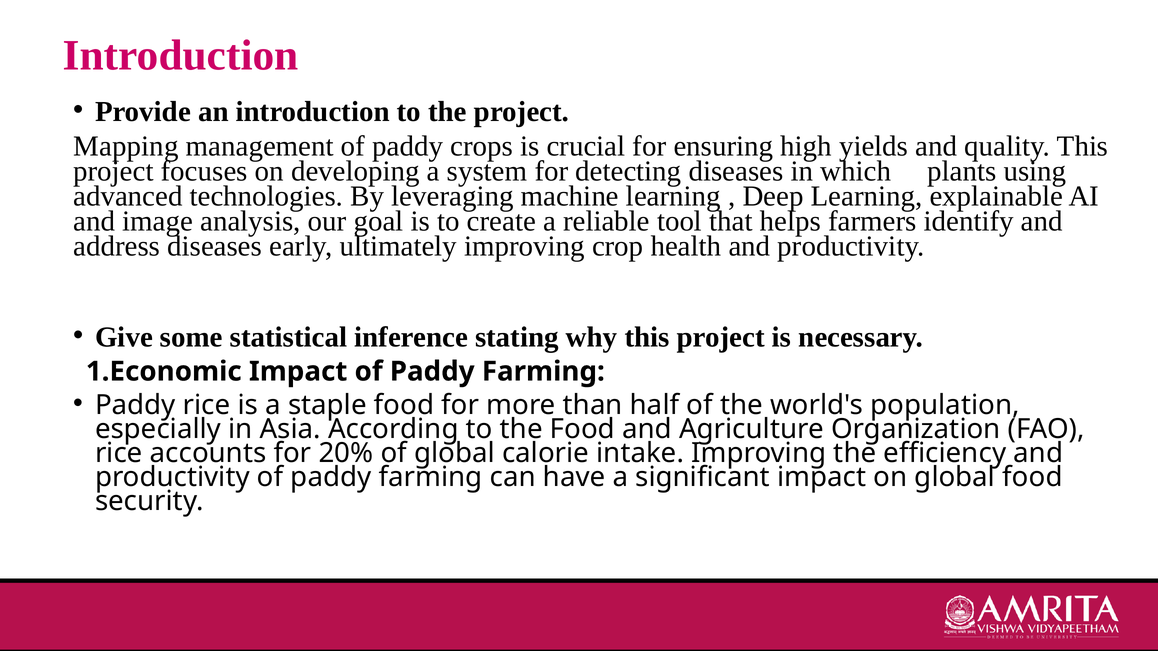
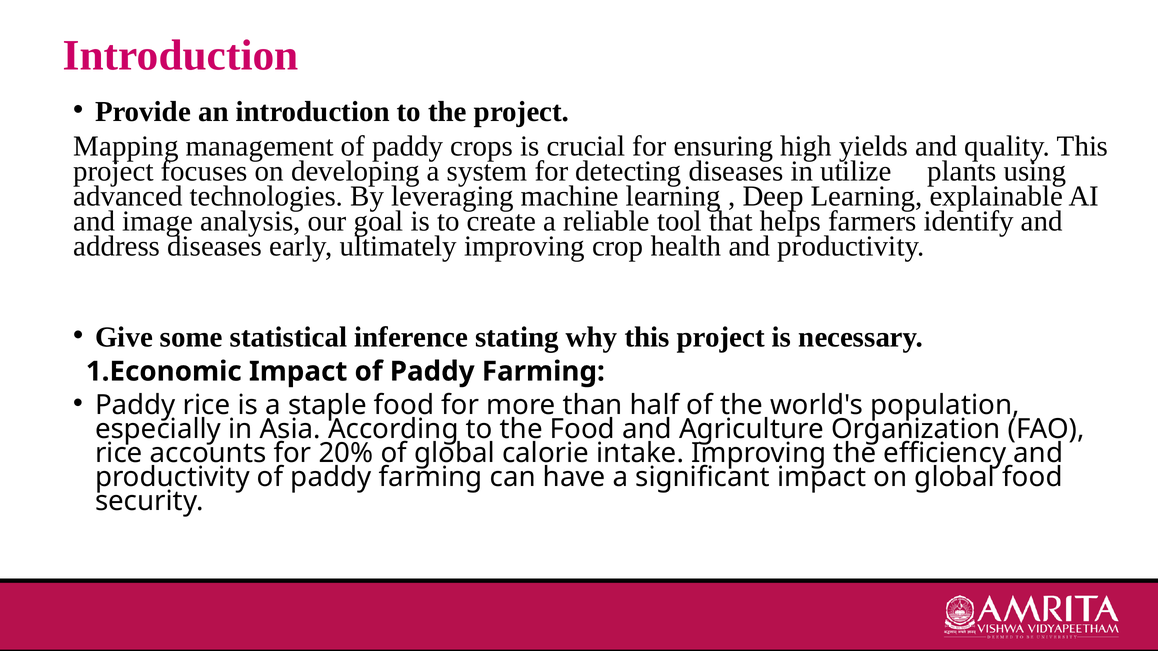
which: which -> utilize (856, 171)
